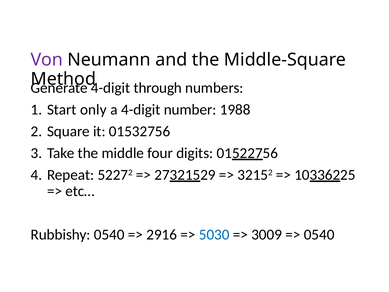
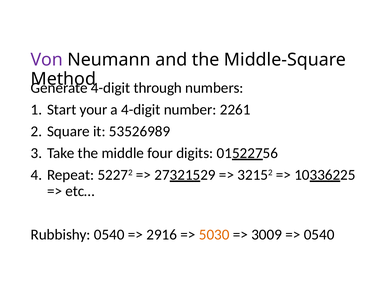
only: only -> your (93, 109)
1988: 1988 -> 2261 (235, 109)
01532756: 01532756 -> 53526989 (140, 131)
5030 colour: blue -> orange (214, 235)
